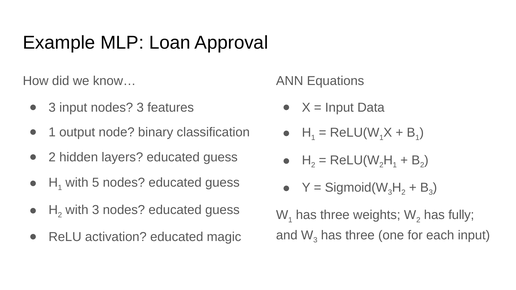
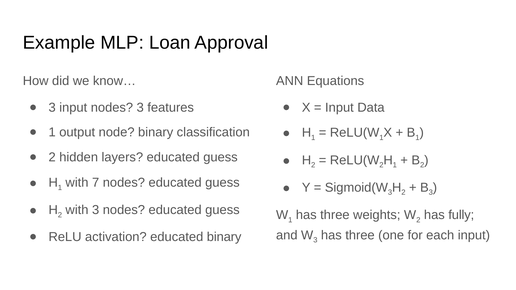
5: 5 -> 7 (96, 183)
educated magic: magic -> binary (224, 237)
